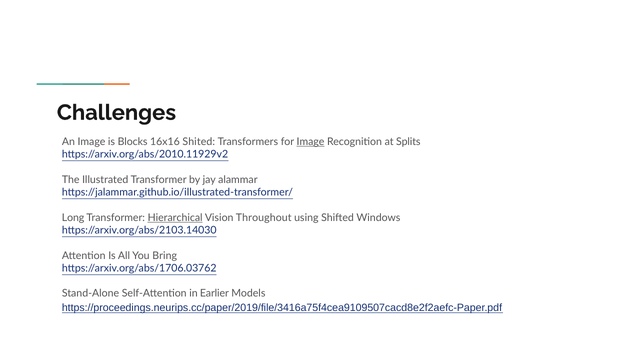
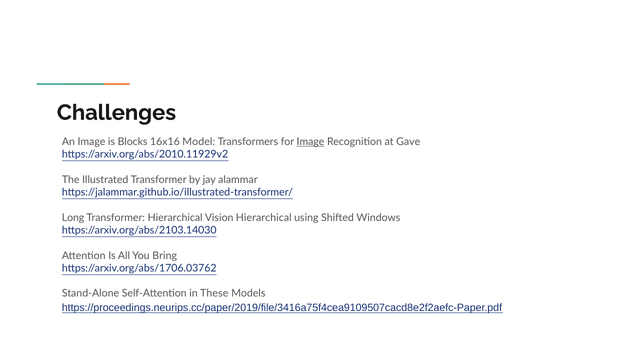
Shited: Shited -> Model (199, 142)
Splits: Splits -> Gave (408, 142)
Hierarchical underline: present -> none (175, 218)
Vision Throughout: Throughout -> Hierarchical (264, 218)
Earlier: Earlier -> These (214, 294)
